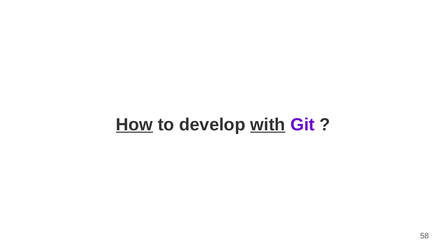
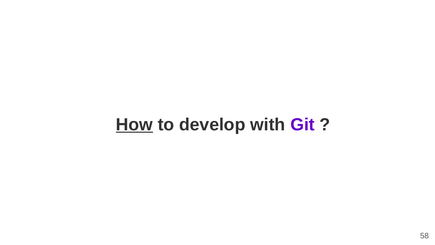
with underline: present -> none (268, 124)
